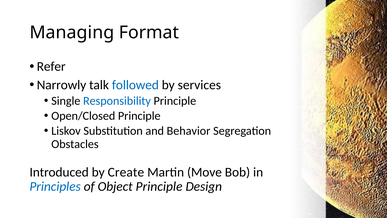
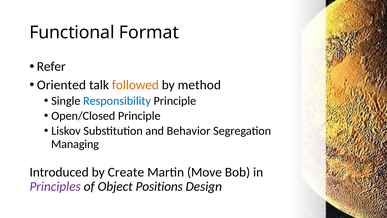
Managing: Managing -> Functional (72, 33)
Narrowly: Narrowly -> Oriented (61, 85)
followed colour: blue -> orange (135, 85)
services: services -> method (199, 85)
Obstacles: Obstacles -> Managing (75, 144)
Principles colour: blue -> purple (55, 186)
Object Principle: Principle -> Positions (159, 186)
